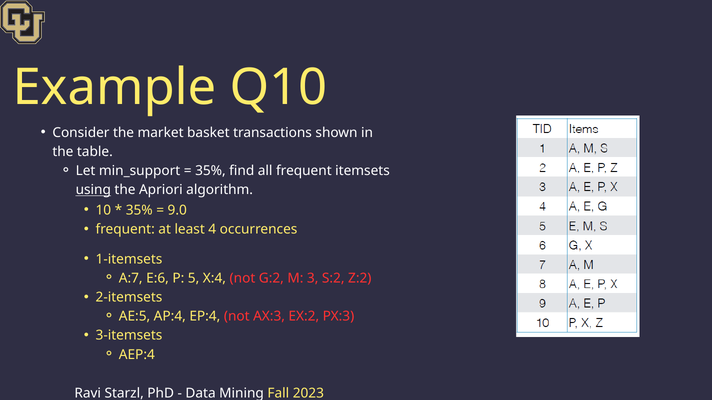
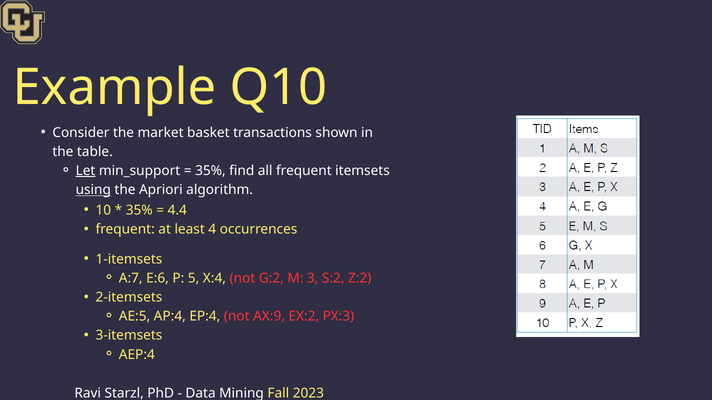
Let underline: none -> present (86, 171)
9.0: 9.0 -> 4.4 (177, 210)
AX:3: AX:3 -> AX:9 (269, 317)
